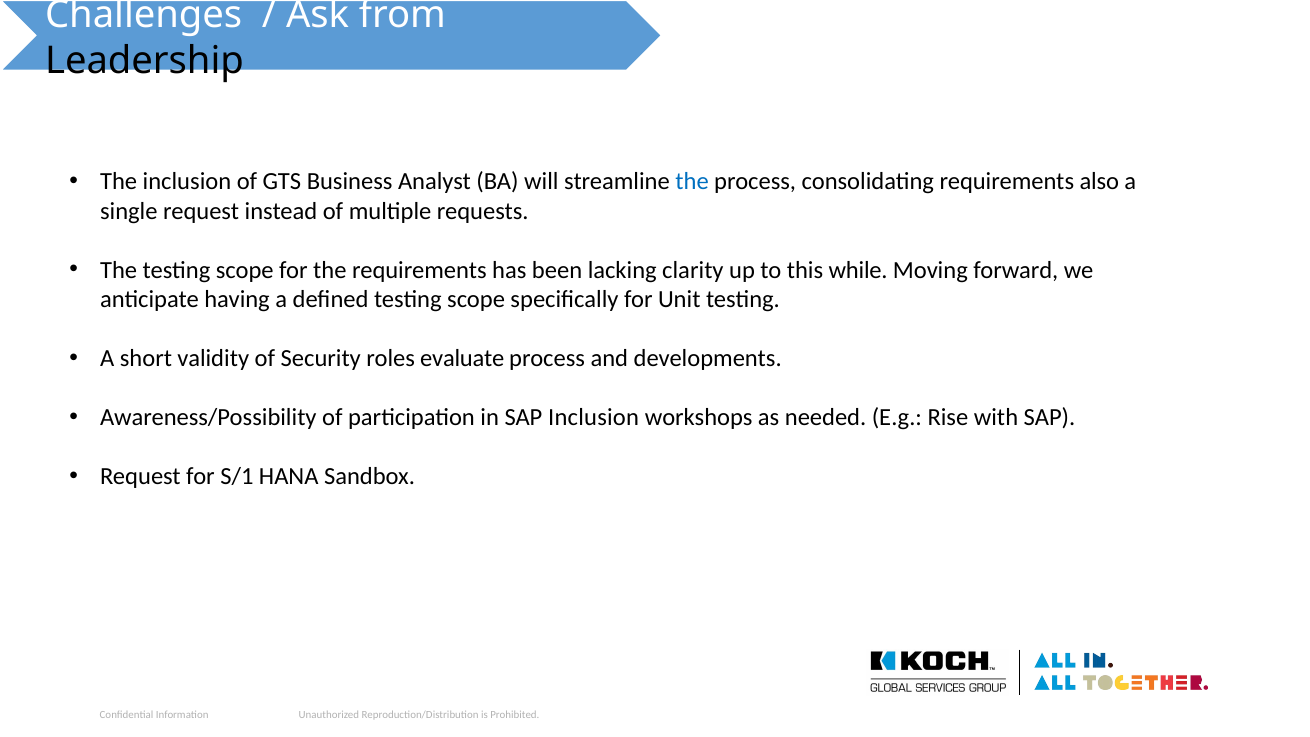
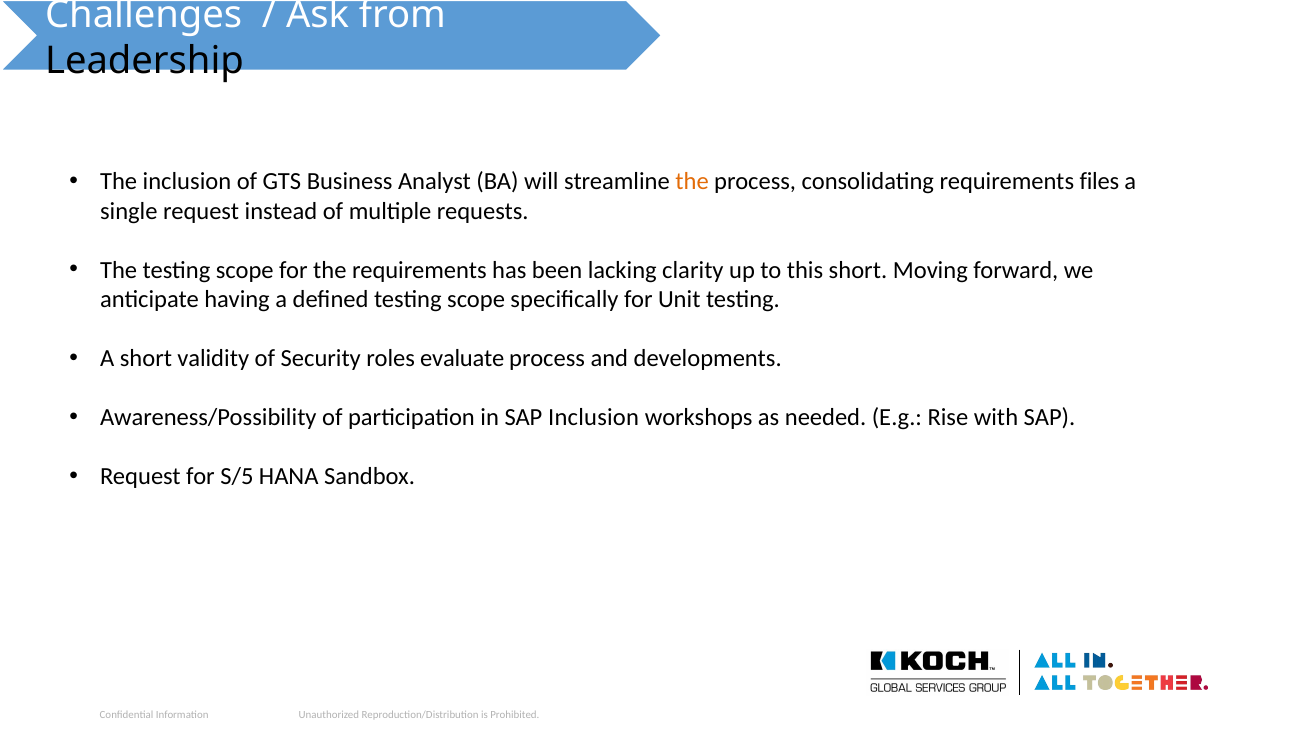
the colour: blue -> orange (692, 182)
also: also -> files (1099, 182)
this while: while -> short (858, 270)
S/1: S/1 -> S/5 (237, 476)
